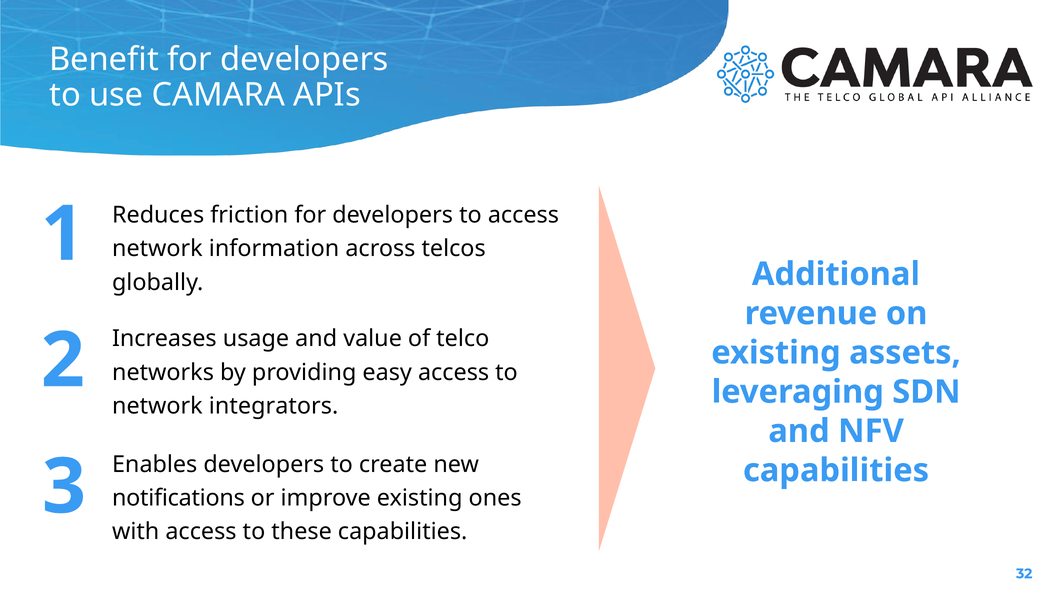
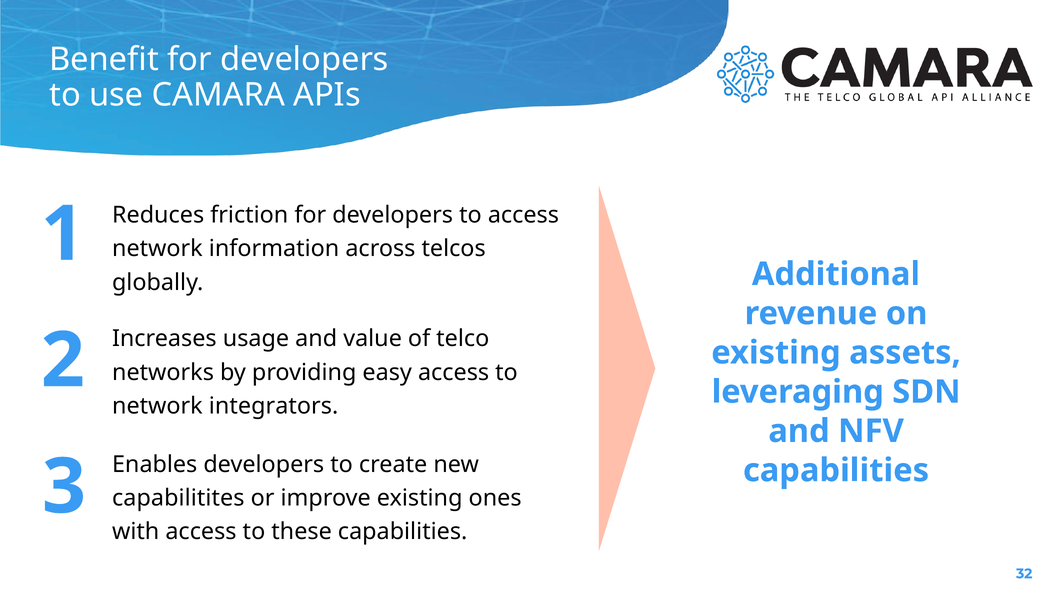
notifications: notifications -> capabilitites (178, 498)
